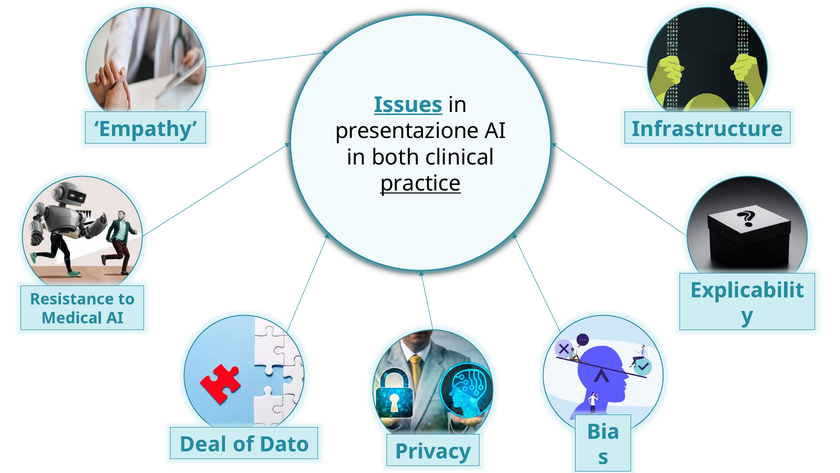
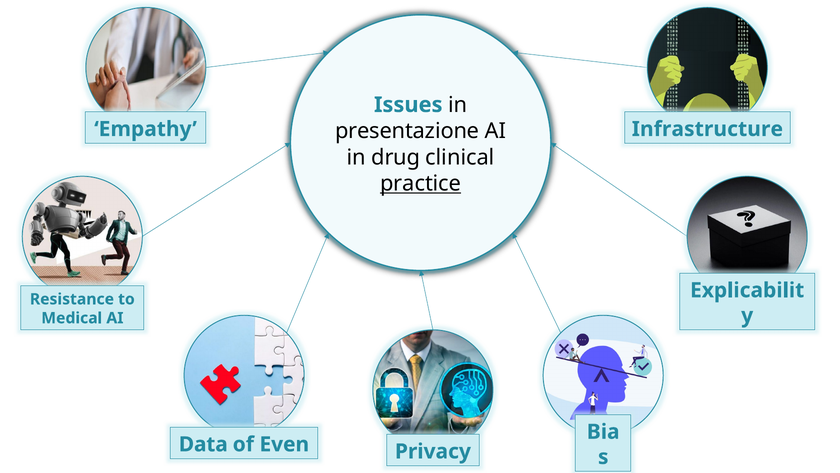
Issues underline: present -> none (408, 105)
both: both -> drug (396, 157)
Deal: Deal -> Data (203, 444)
Dato: Dato -> Even (284, 444)
